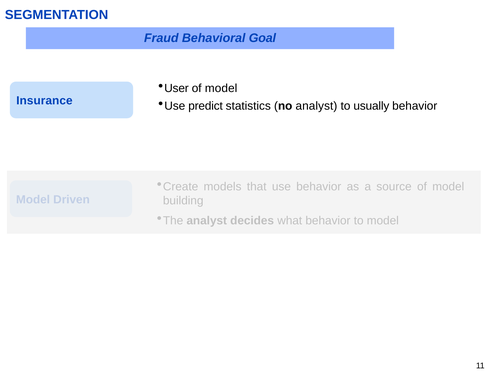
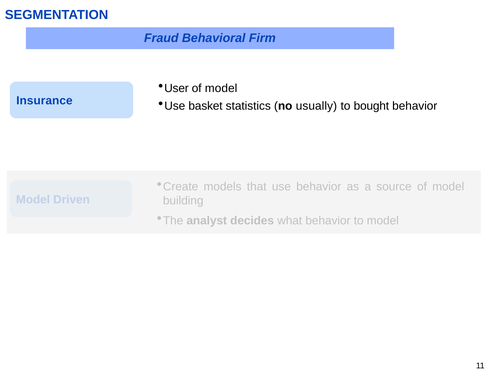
Goal: Goal -> Firm (262, 38)
predict: predict -> basket (206, 106)
no analyst: analyst -> usually (316, 106)
usually: usually -> bought (371, 106)
